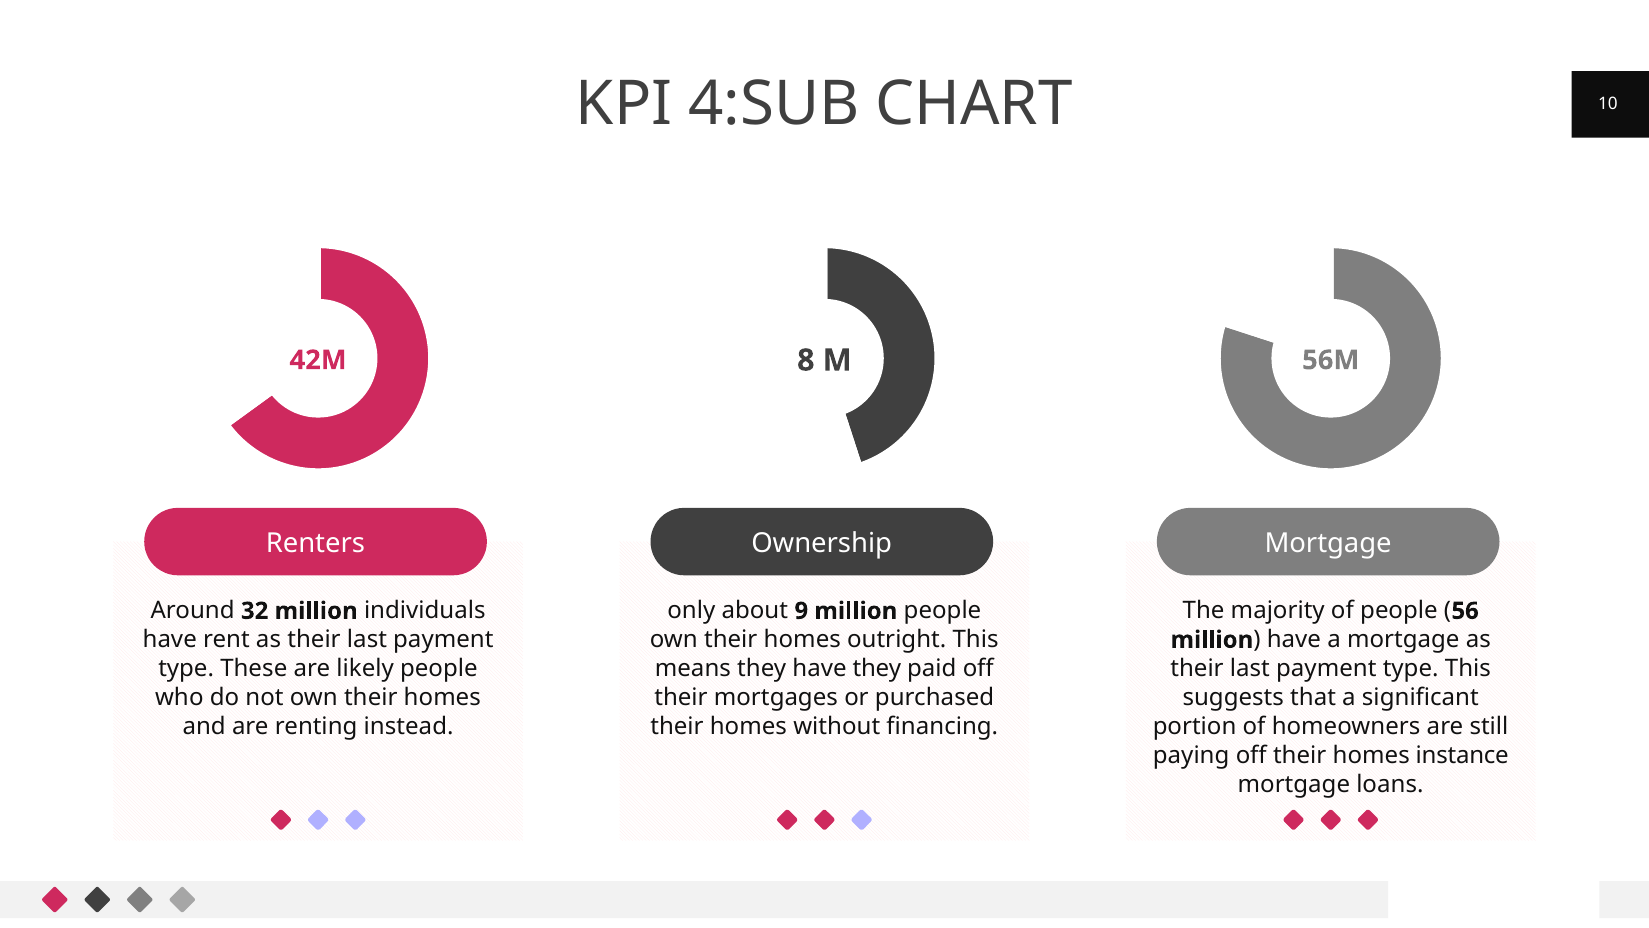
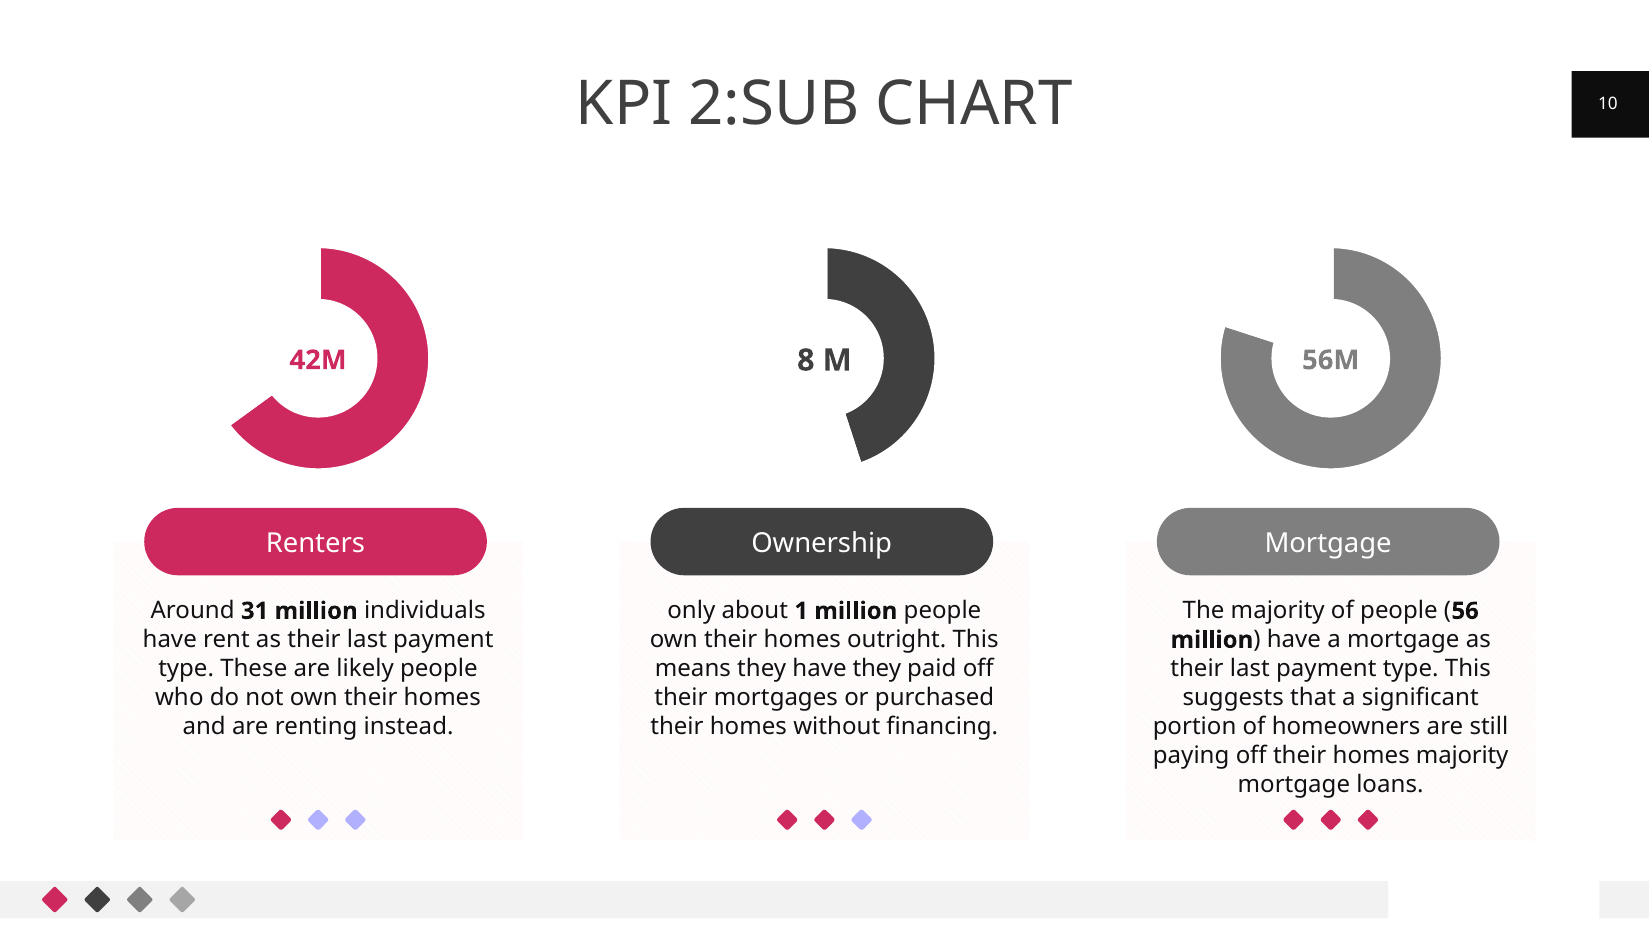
4:SUB: 4:SUB -> 2:SUB (774, 104)
32: 32 -> 31 (255, 611)
9: 9 -> 1 (801, 611)
homes instance: instance -> majority (1462, 755)
